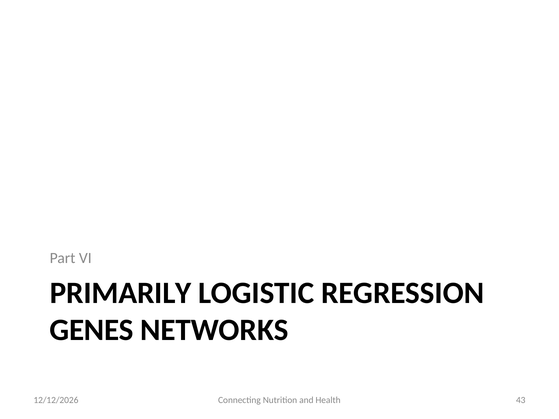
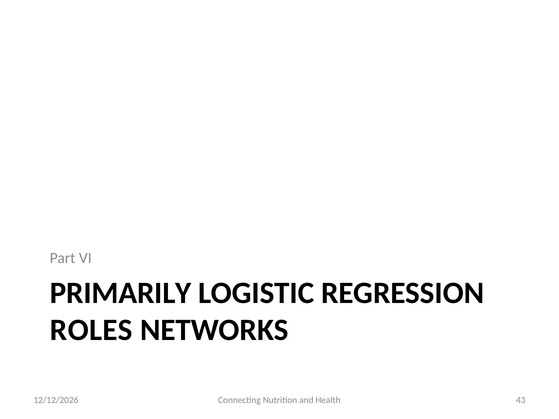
GENES: GENES -> ROLES (91, 330)
